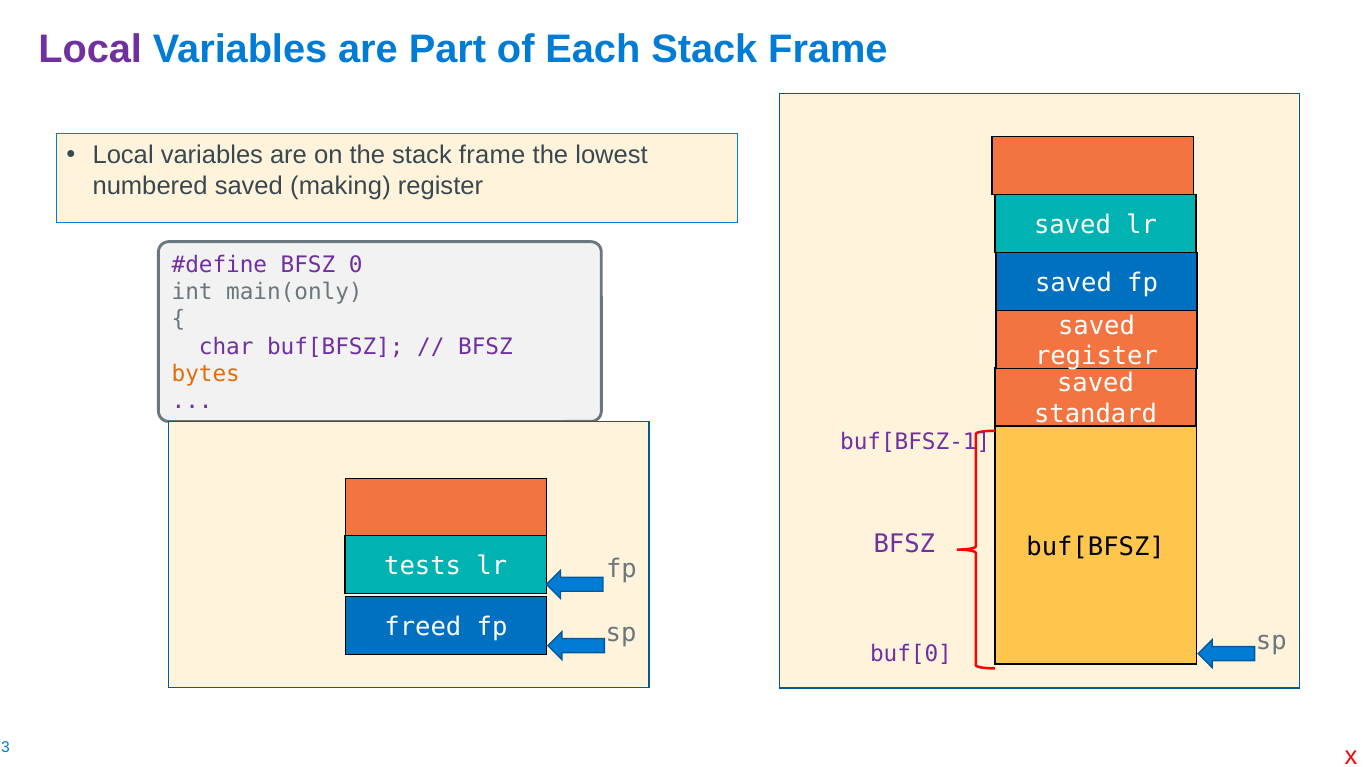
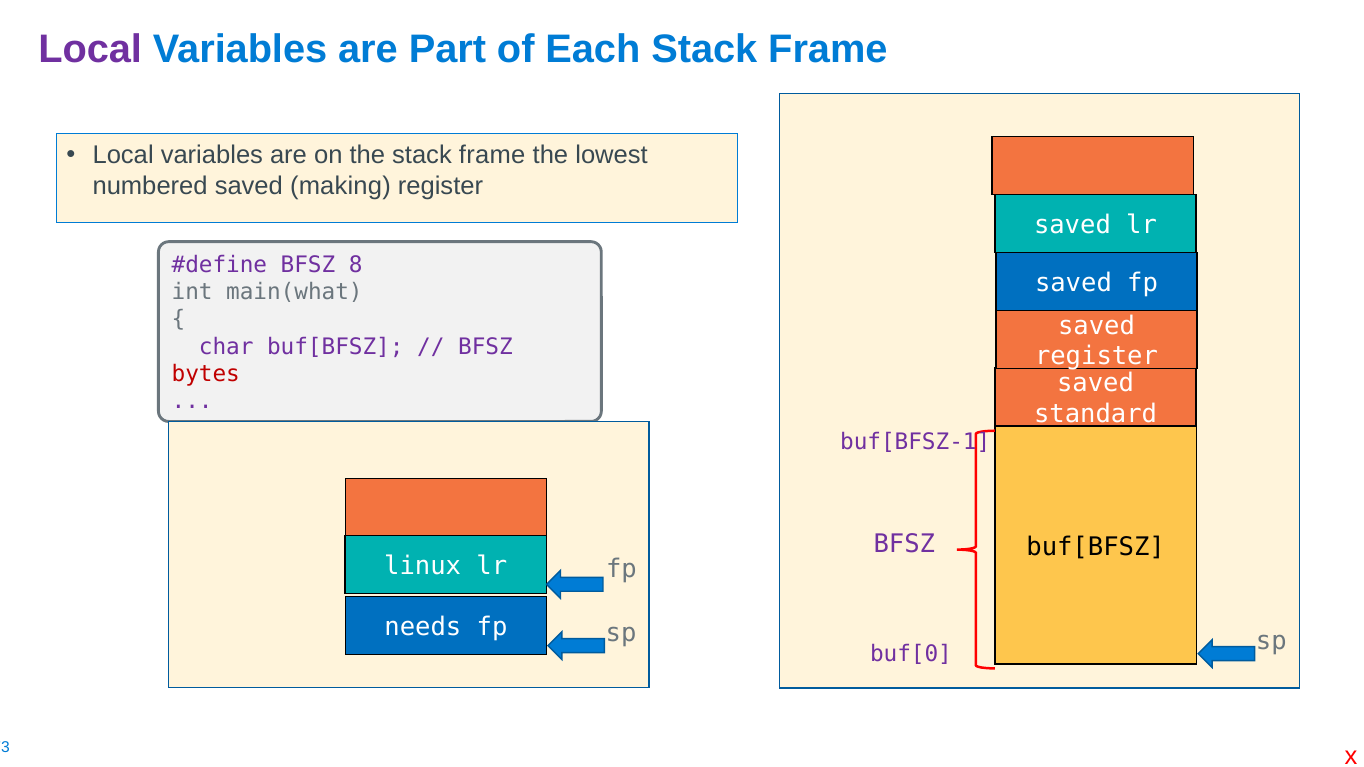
0: 0 -> 8 (356, 265)
main(only: main(only -> main(what (294, 292)
bytes colour: orange -> red (206, 374)
tests: tests -> linux (423, 566)
freed: freed -> needs (423, 628)
